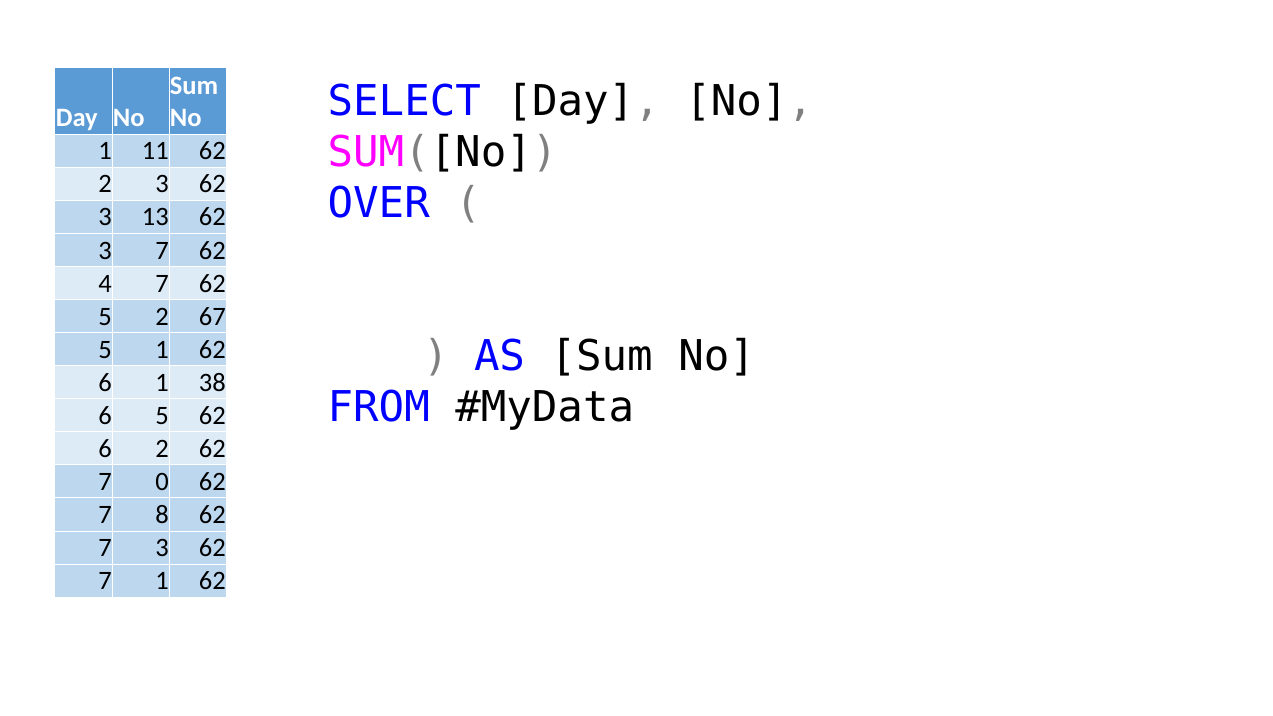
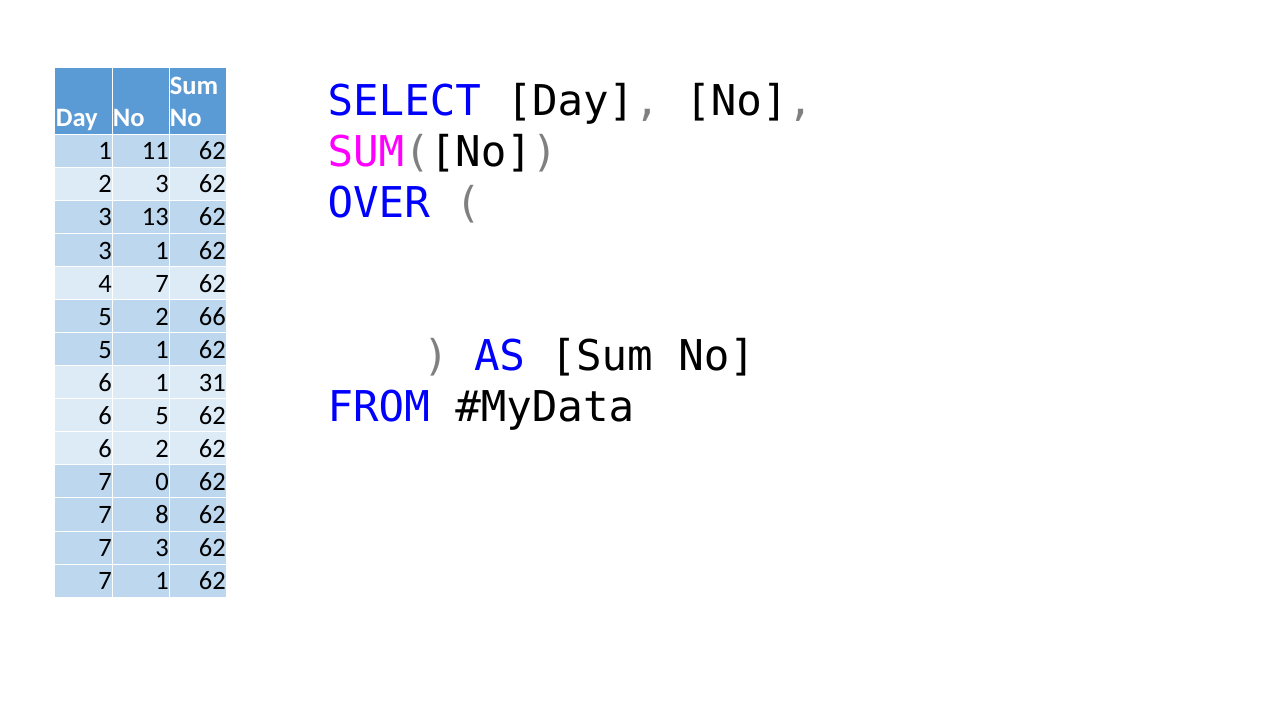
3 7: 7 -> 1 (162, 250)
67: 67 -> 66 (212, 316)
38: 38 -> 31 (212, 383)
